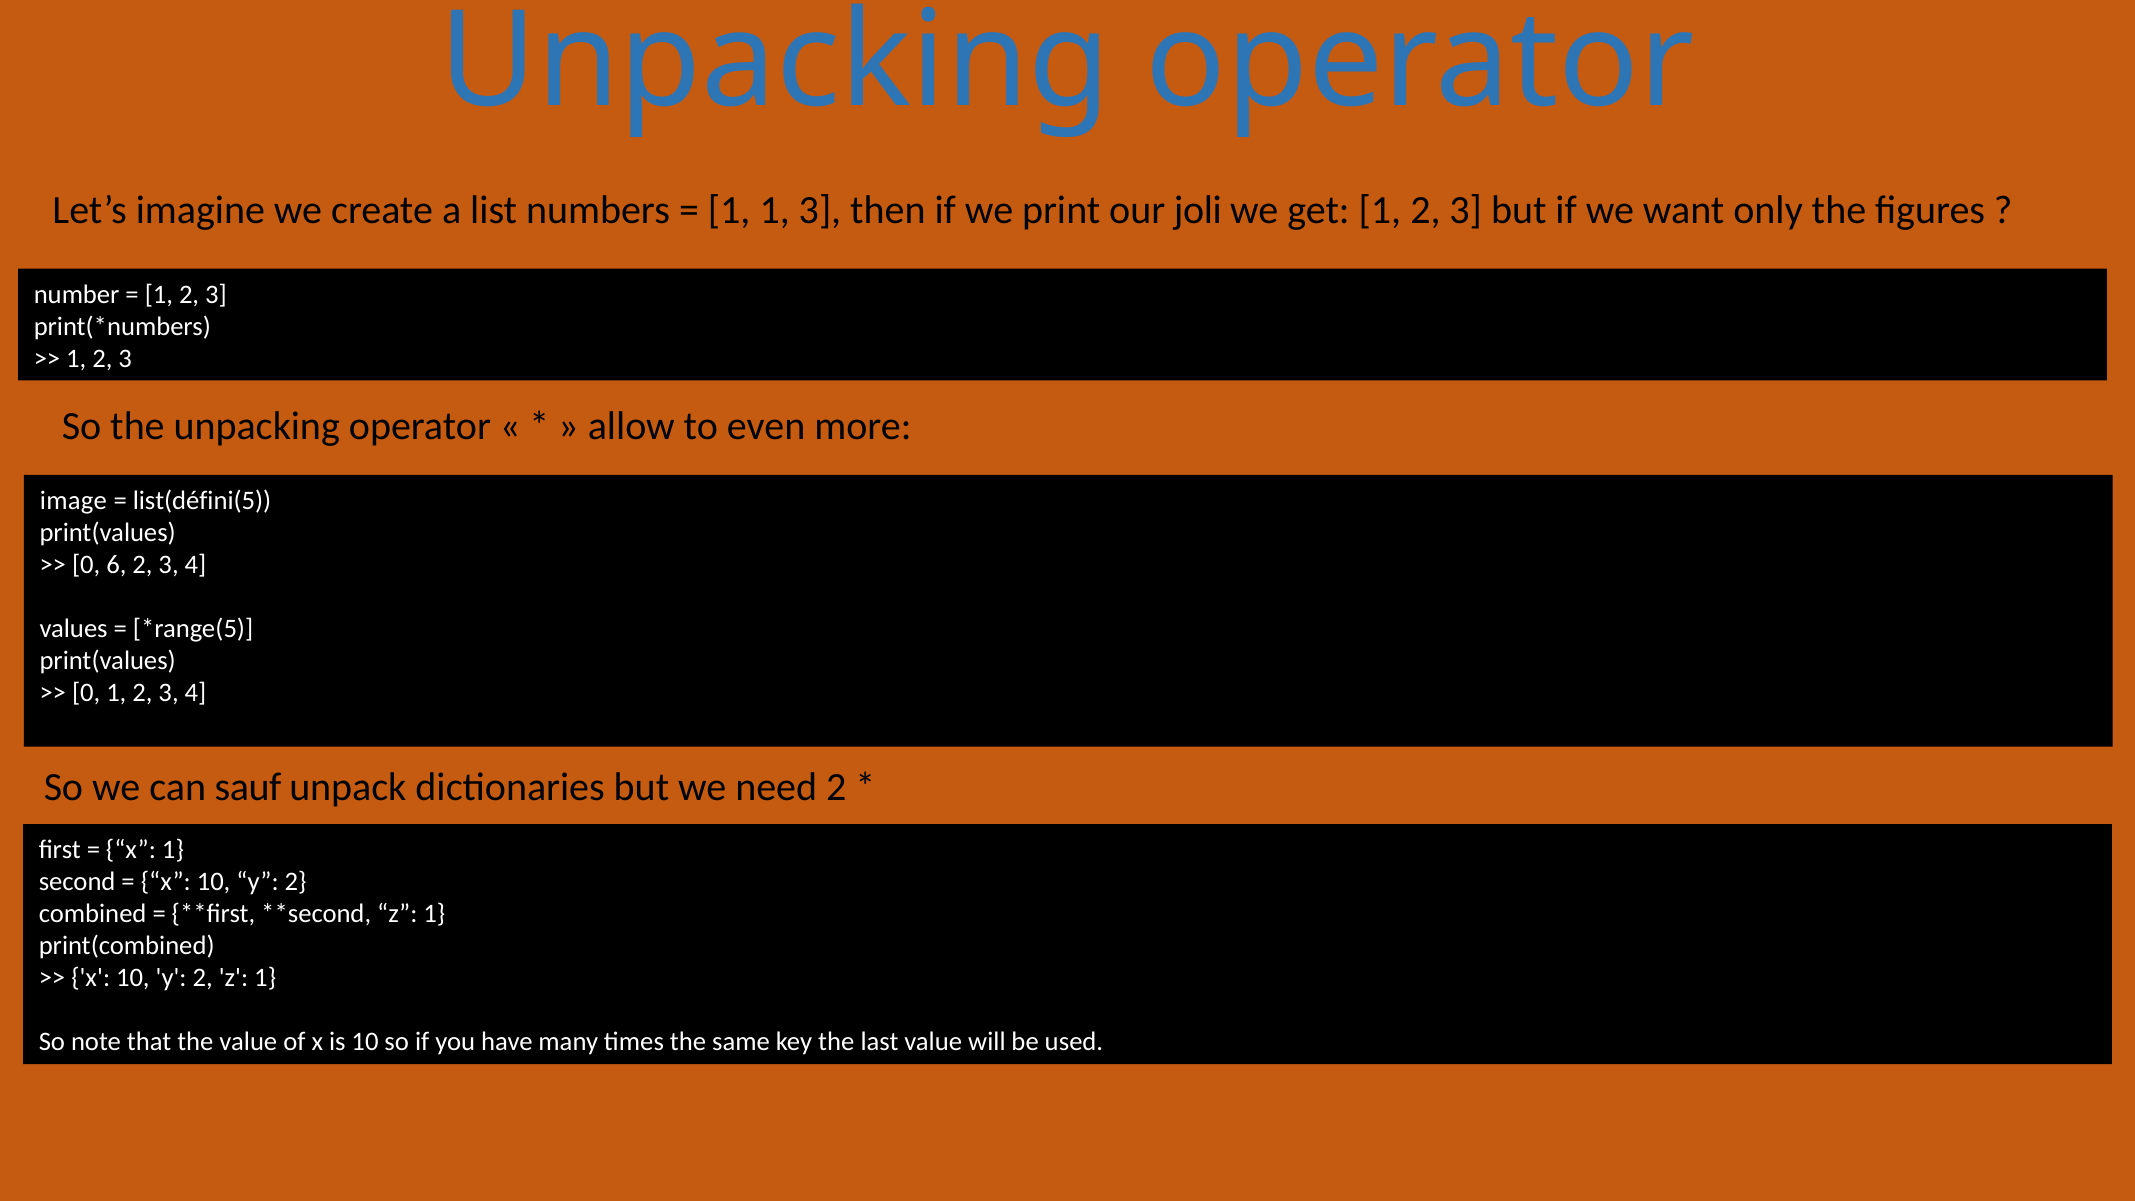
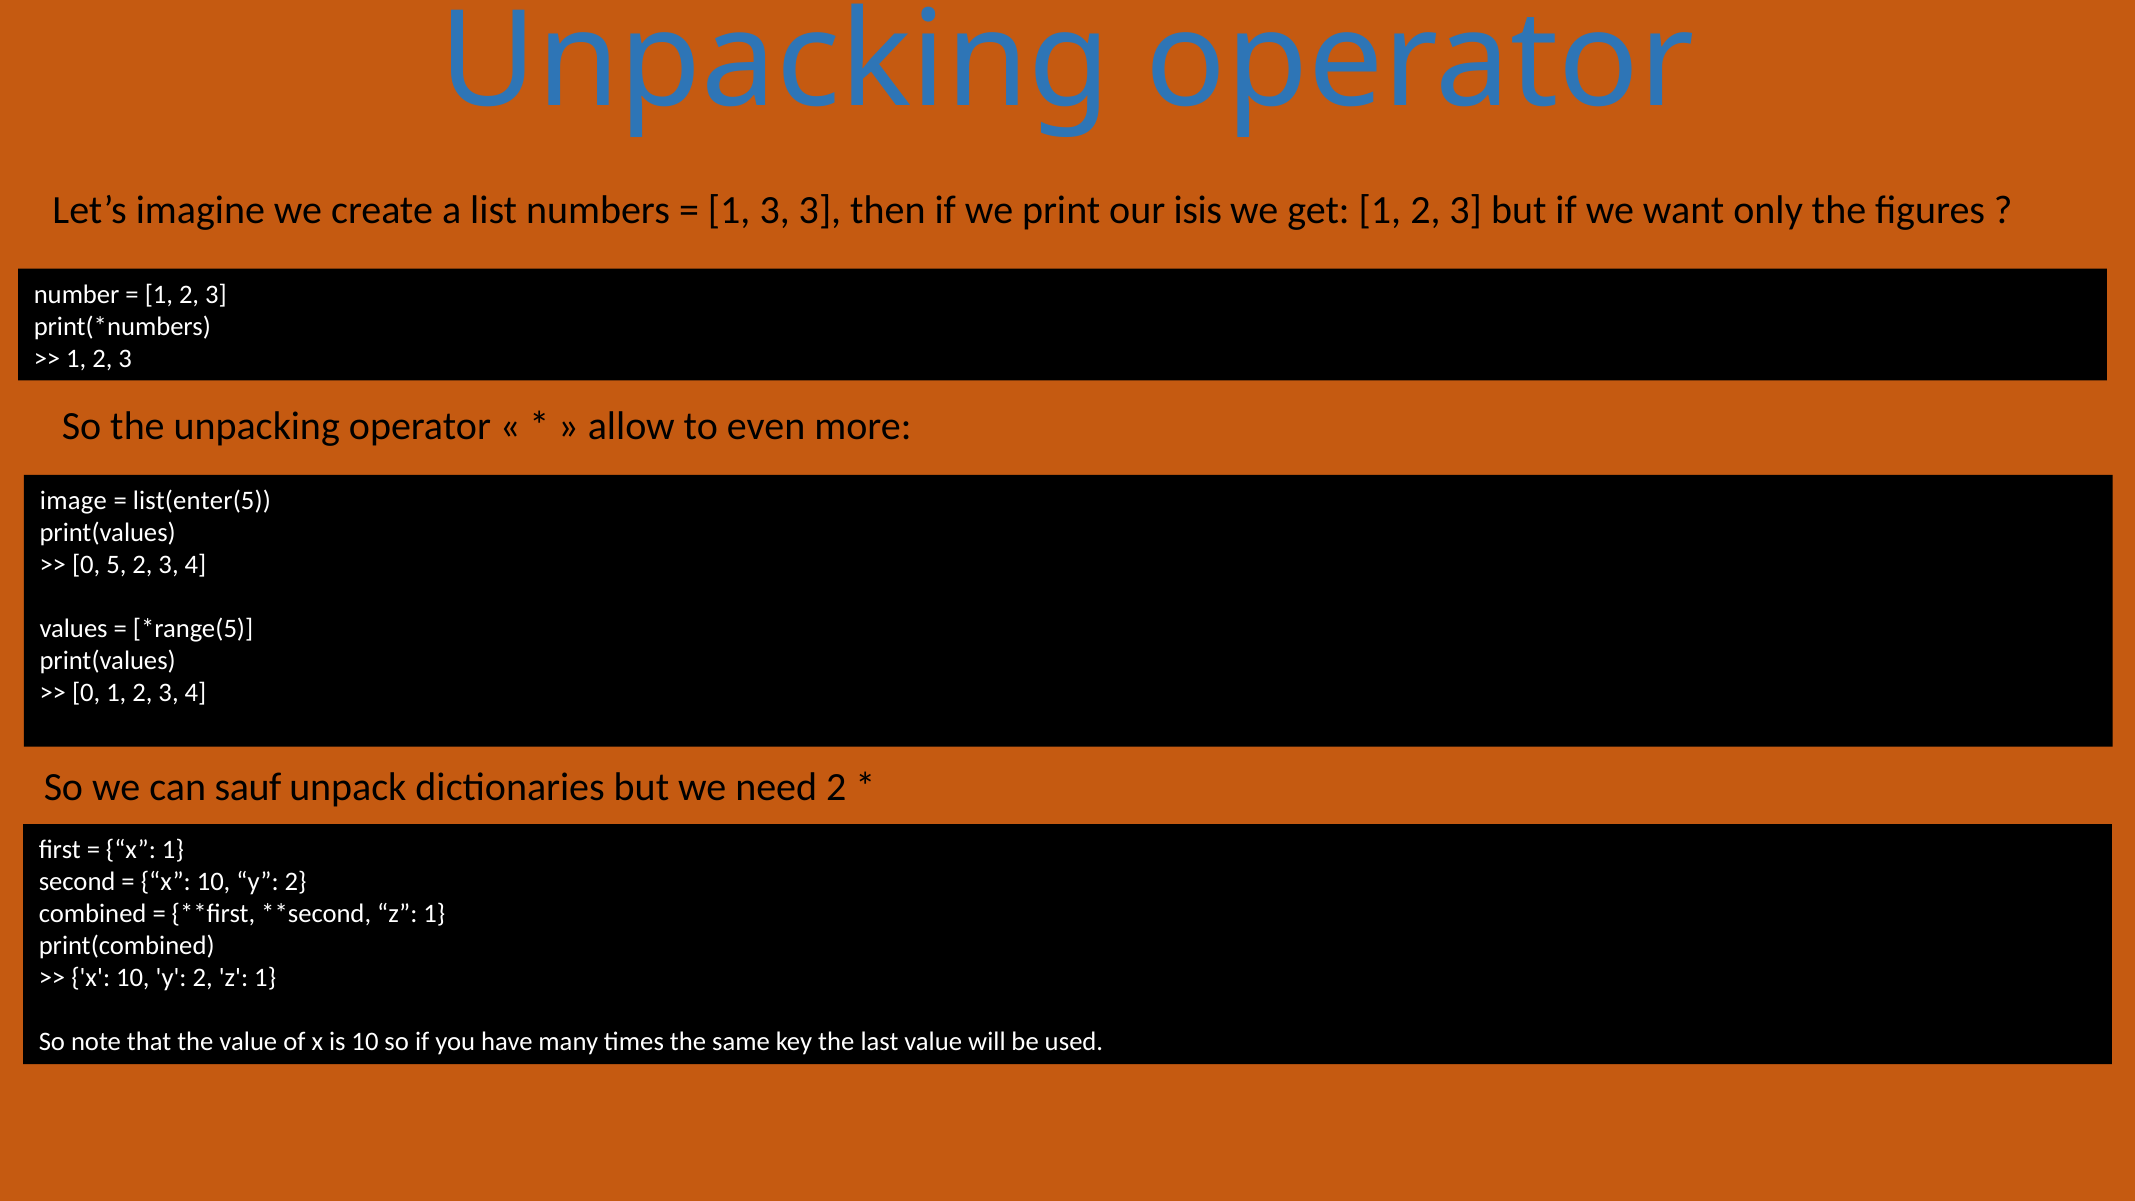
1 1: 1 -> 3 (775, 210)
joli: joli -> isis (1198, 210)
list(défini(5: list(défini(5 -> list(enter(5 (202, 501)
6: 6 -> 5 (116, 565)
